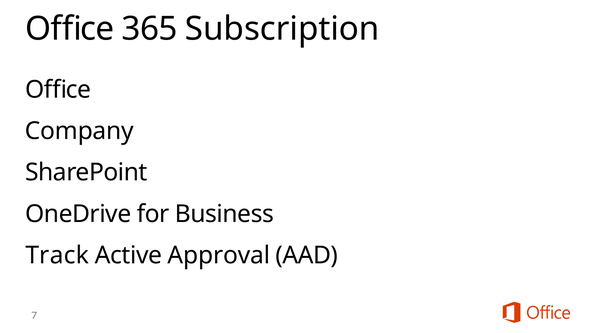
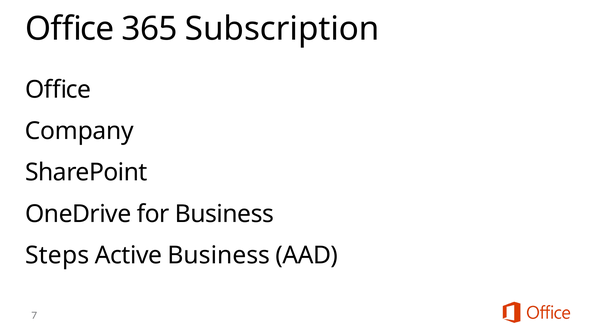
Track: Track -> Steps (57, 255)
Active Approval: Approval -> Business (219, 255)
